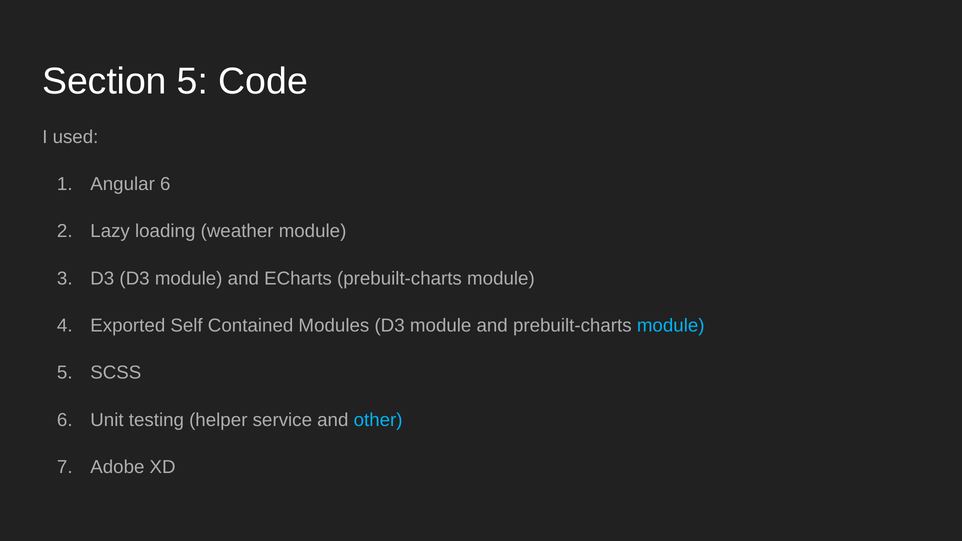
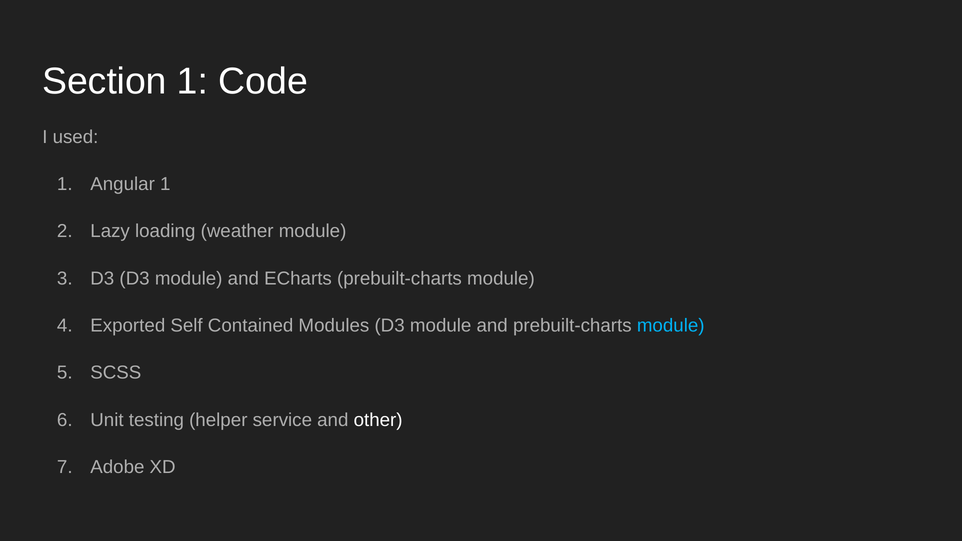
Section 5: 5 -> 1 (193, 81)
Angular 6: 6 -> 1 (165, 184)
other colour: light blue -> white (378, 420)
